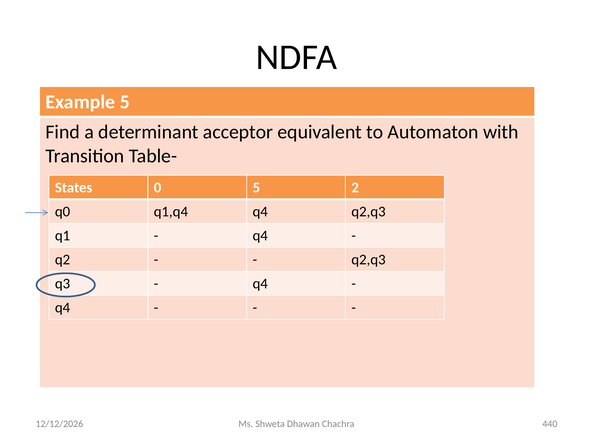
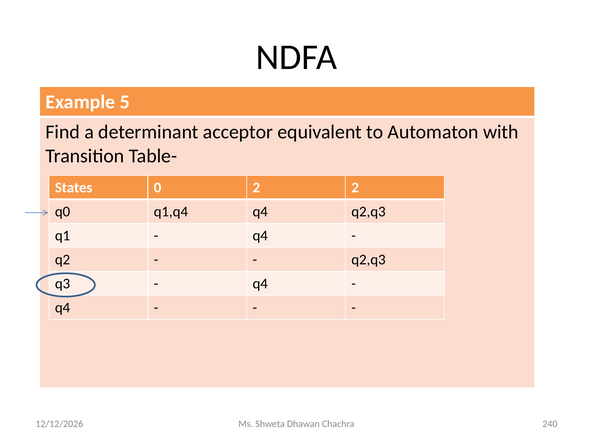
0 5: 5 -> 2 (256, 188)
440: 440 -> 240 (550, 425)
